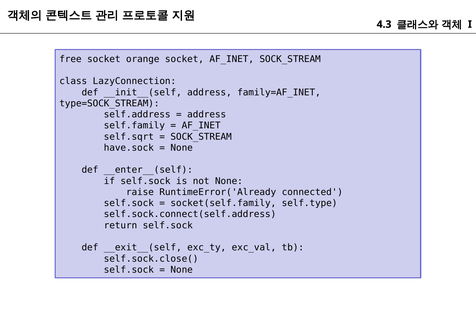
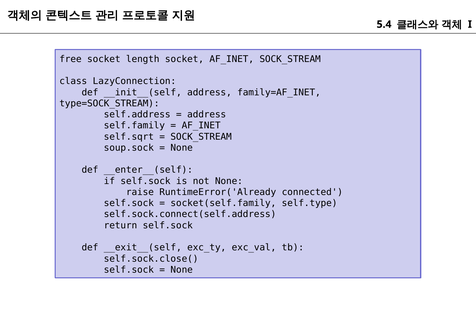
4.3: 4.3 -> 5.4 (384, 24)
orange: orange -> length (143, 59)
have.sock: have.sock -> soup.sock (129, 148)
